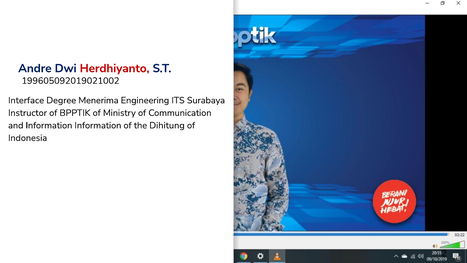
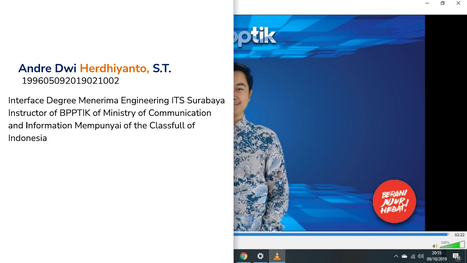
Herdhiyanto colour: red -> orange (115, 68)
Information Information: Information -> Mempunyai (98, 125)
Dihitung: Dihitung -> Classfull (167, 125)
